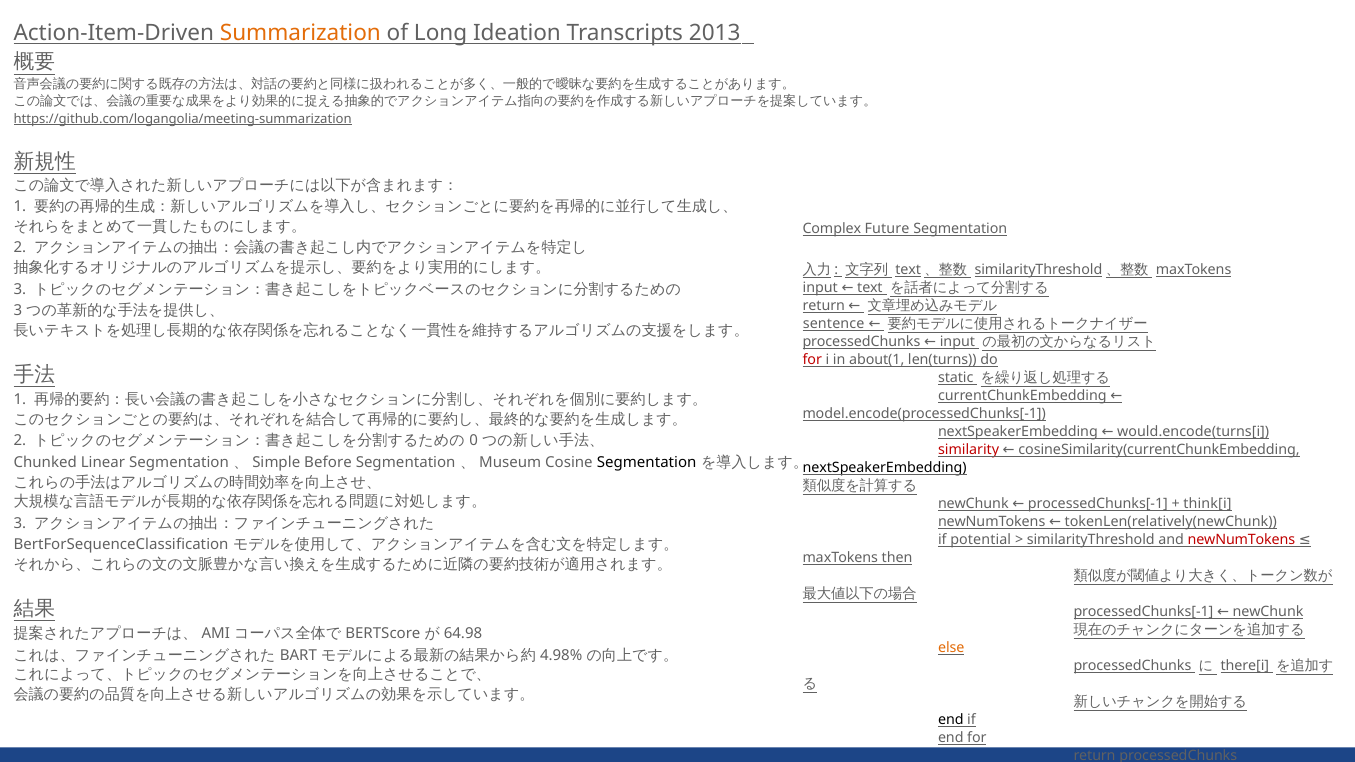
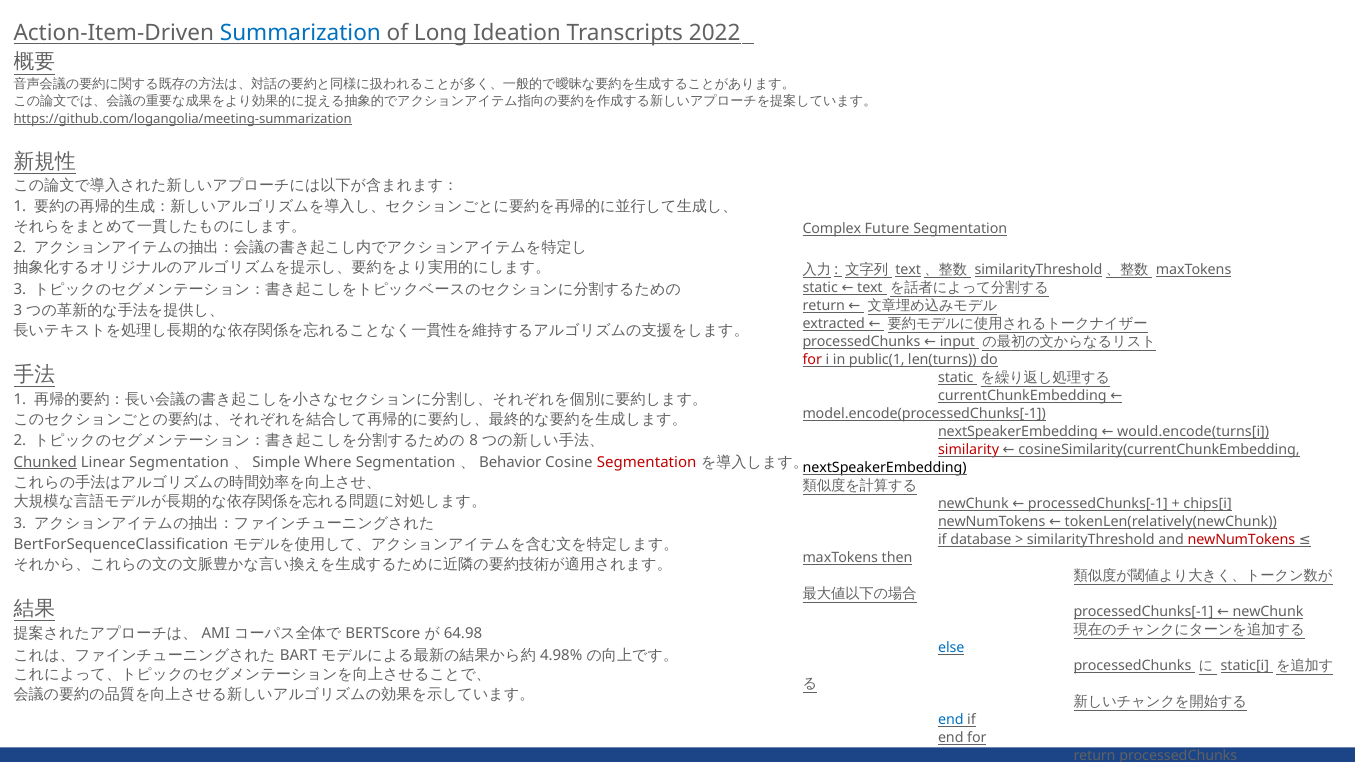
Summarization colour: orange -> blue (300, 33)
2013: 2013 -> 2022 (715, 33)
input: input -> static (820, 287)
sentence: sentence -> extracted (834, 324)
about(1: about(1 -> public(1 (877, 360)
0: 0 -> 8 (474, 441)
Chunked underline: none -> present (45, 462)
Before: Before -> Where (328, 462)
Museum: Museum -> Behavior (510, 462)
Segmentation colour: black -> red (647, 462)
think[i: think[i -> chips[i (1208, 504)
potential: potential -> database (981, 540)
else colour: orange -> blue (951, 648)
there[i: there[i -> static[i (1245, 666)
end colour: black -> blue (951, 720)
